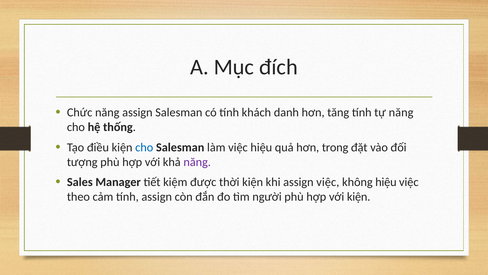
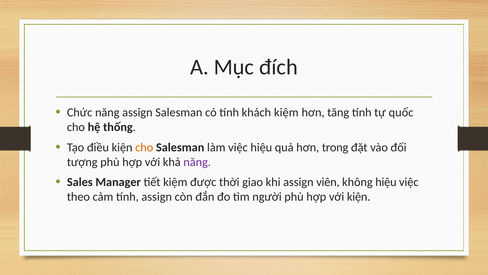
khách danh: danh -> kiệm (286, 112)
tự năng: năng -> quốc (401, 112)
cho colour: blue -> orange (144, 147)
thời kiện: kiện -> giao (253, 182)
assign việc: việc -> viên (328, 182)
